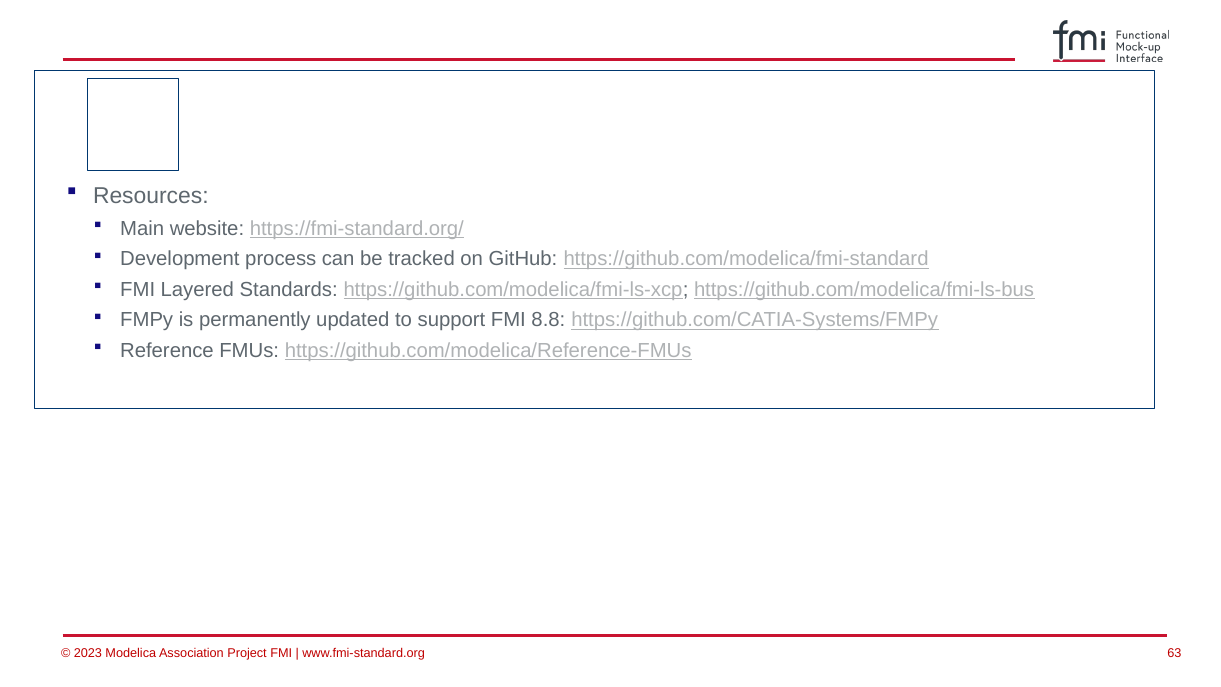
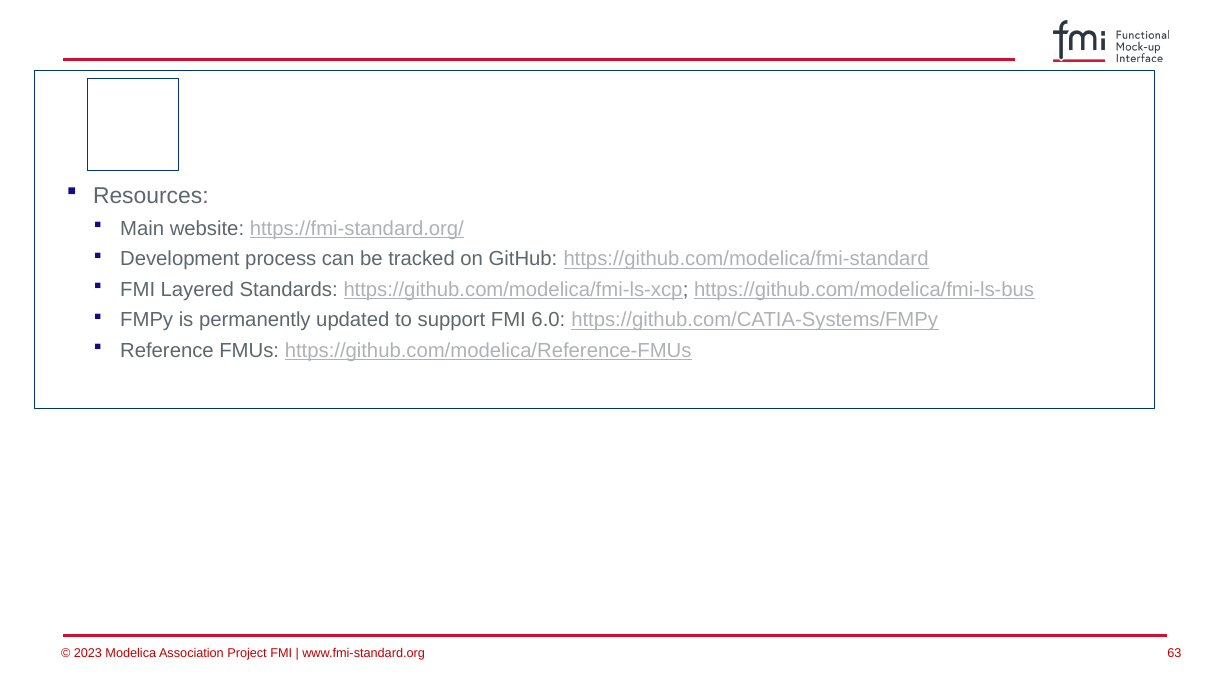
8.8: 8.8 -> 6.0 (548, 320)
